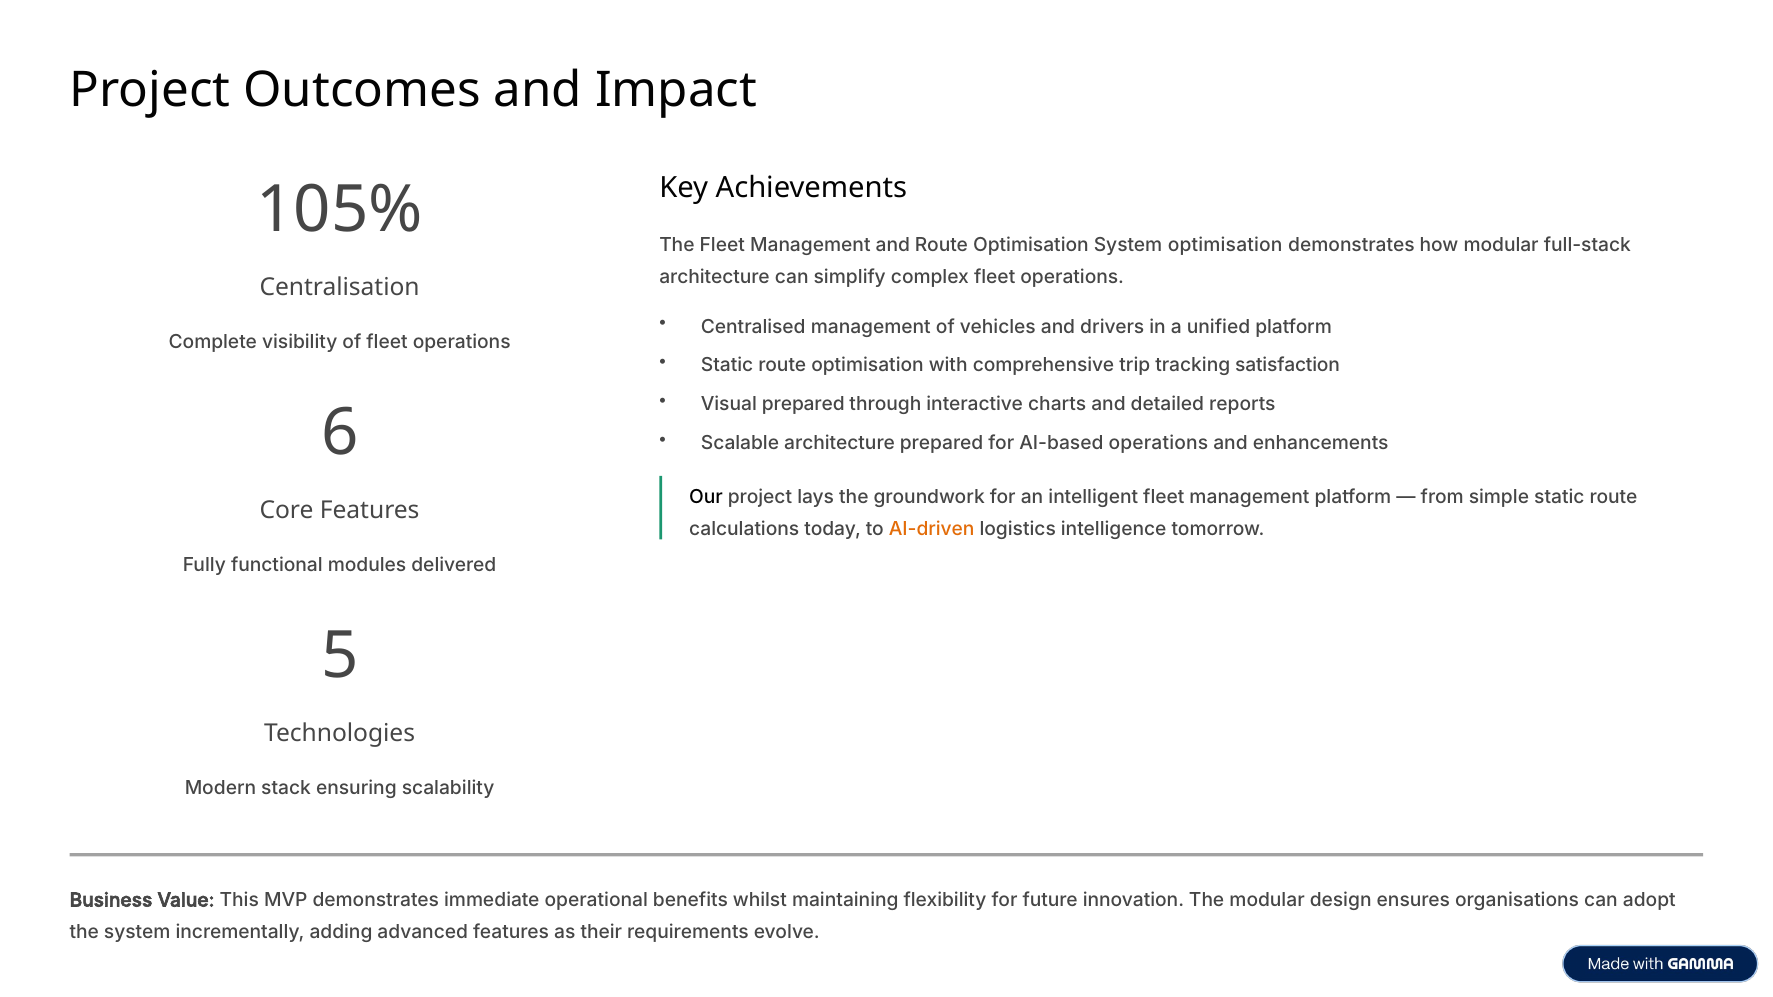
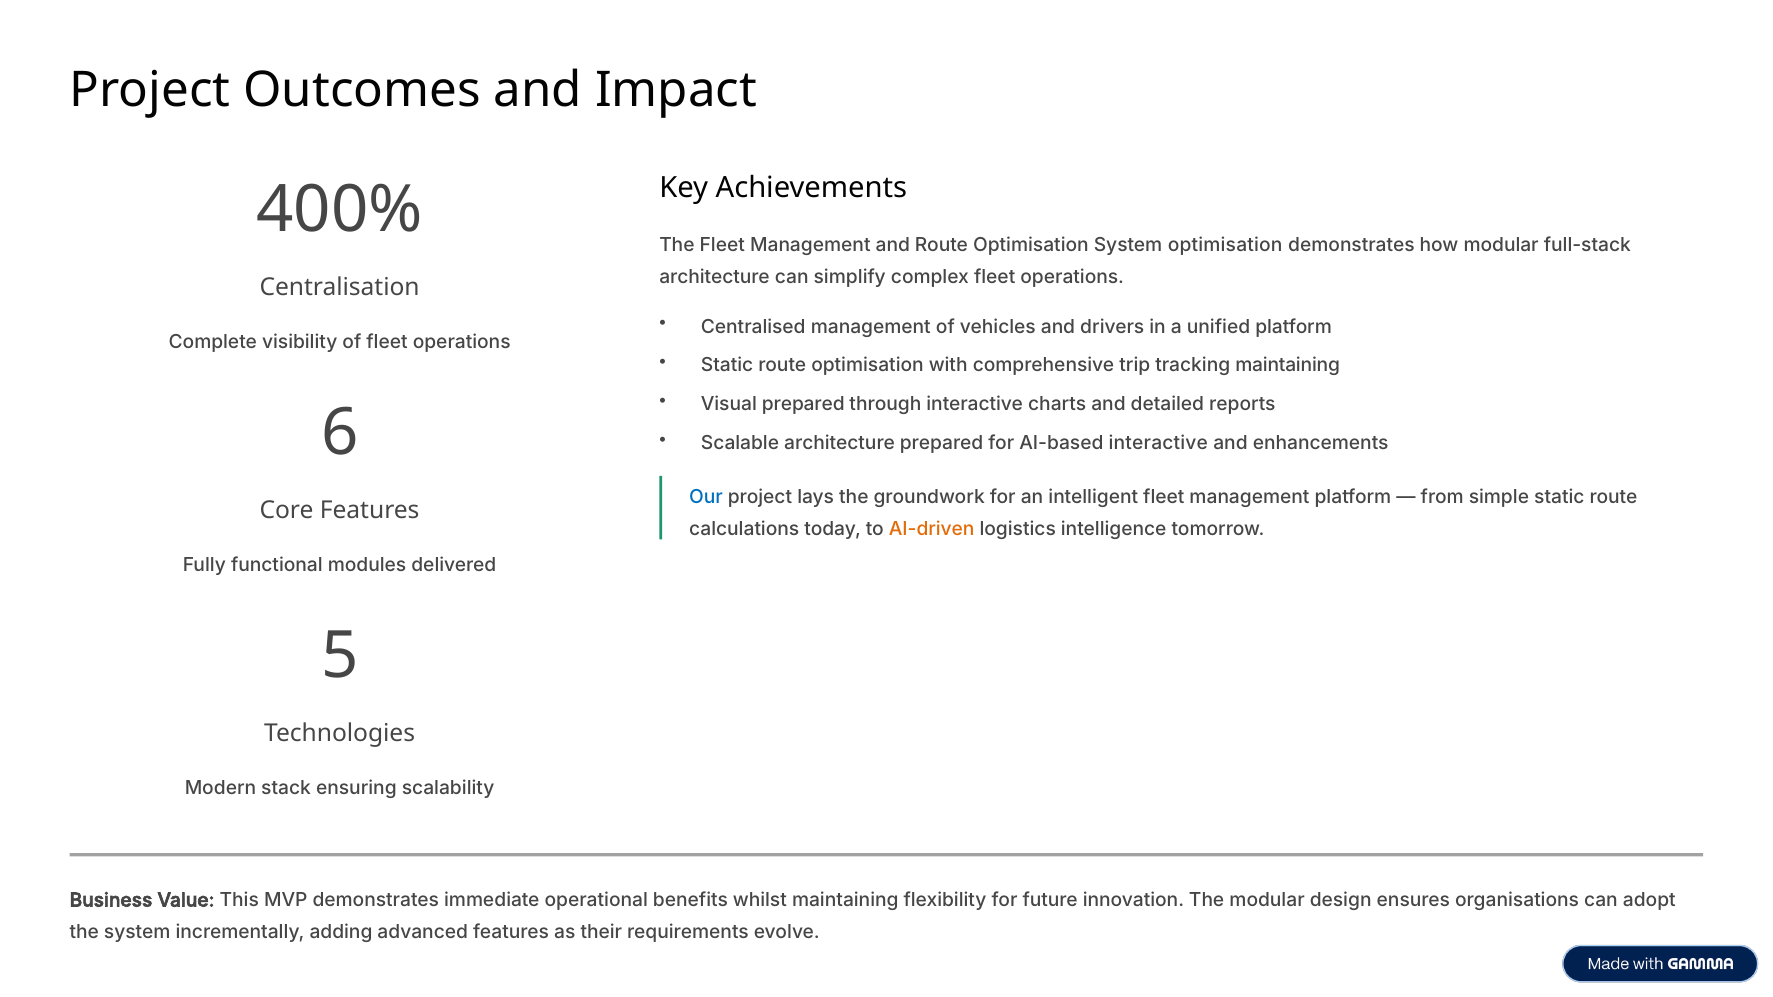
105%: 105% -> 400% (340, 210)
tracking satisfaction: satisfaction -> maintaining (1288, 366)
AI-based operations: operations -> interactive (1158, 443)
Our colour: black -> blue (706, 497)
